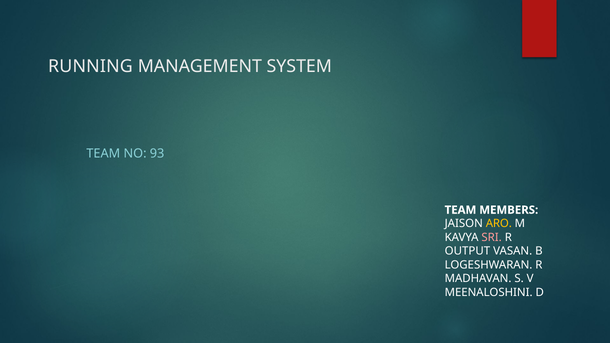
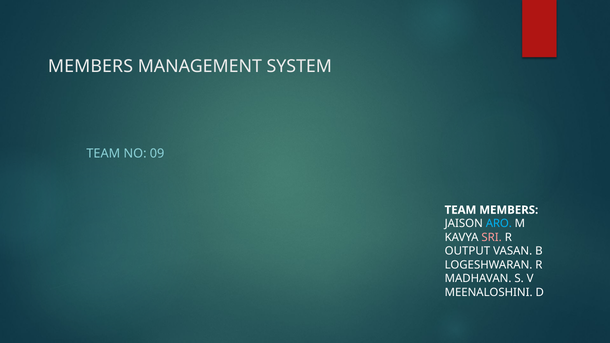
RUNNING: RUNNING -> MEMBERS (90, 66)
93: 93 -> 09 (157, 154)
ARO colour: yellow -> light blue (499, 224)
